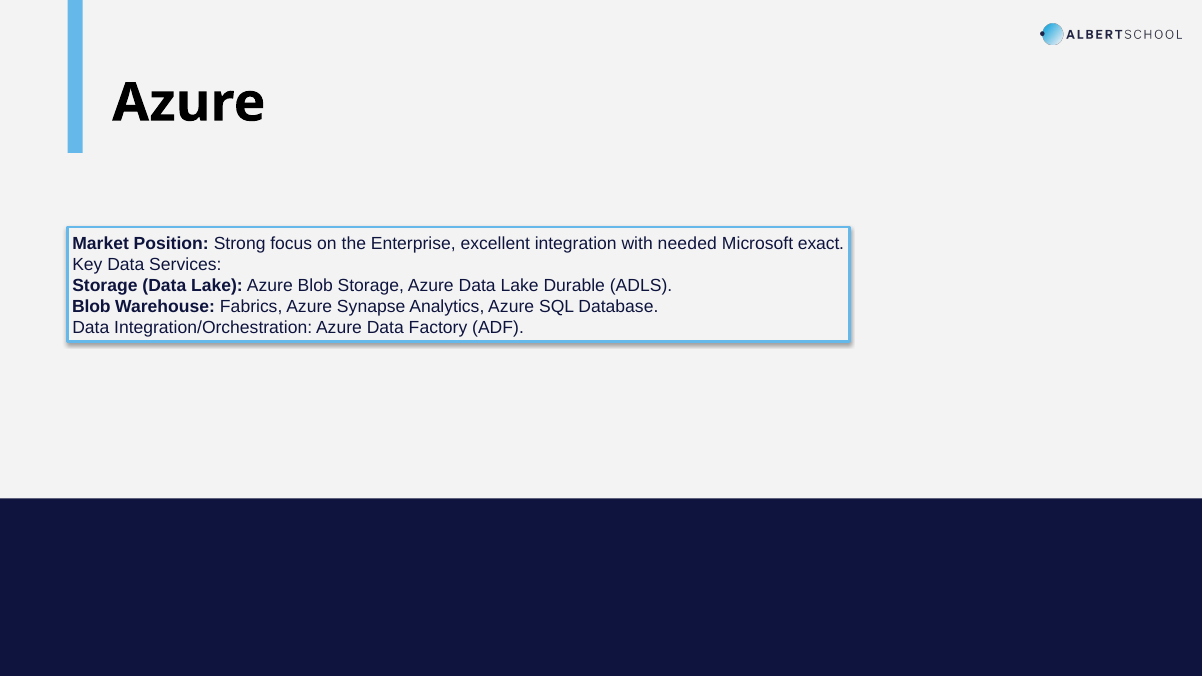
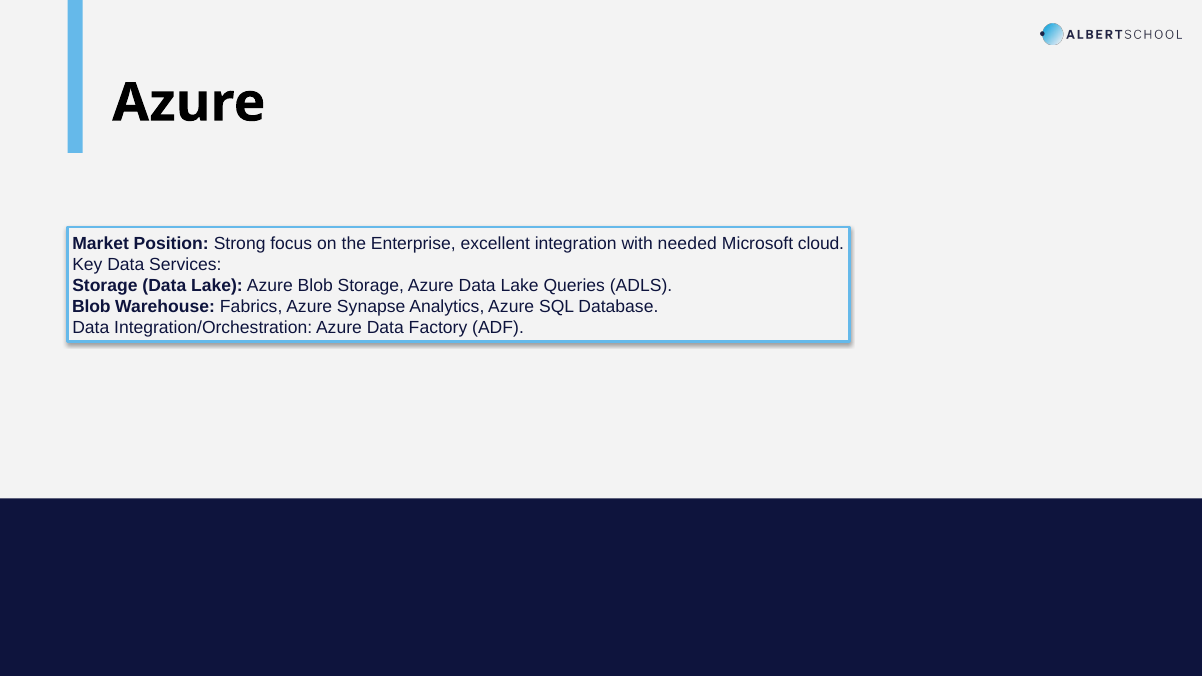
exact: exact -> cloud (821, 243)
Durable: Durable -> Queries (574, 286)
